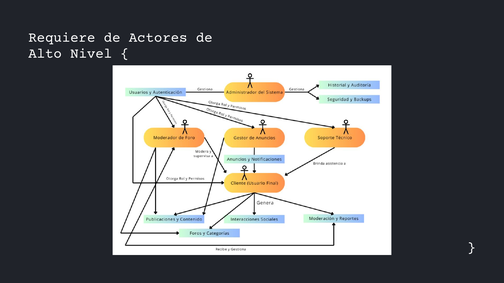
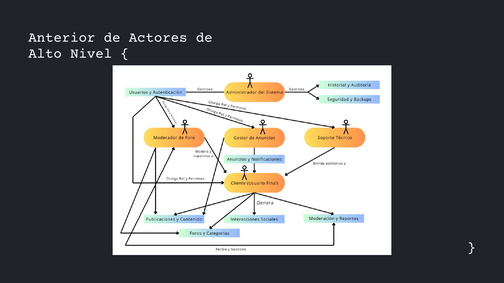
Requiere: Requiere -> Anterior (62, 37)
